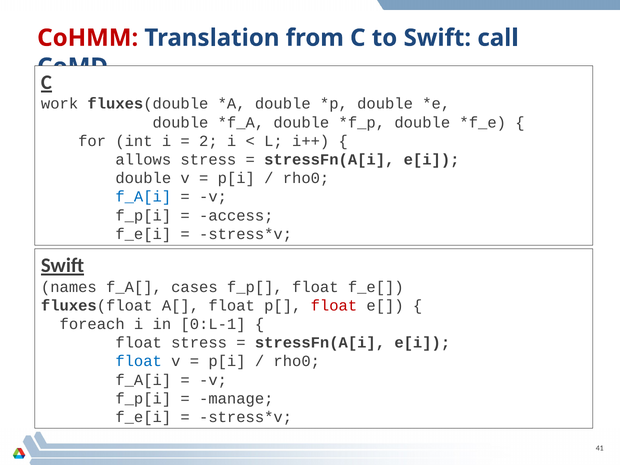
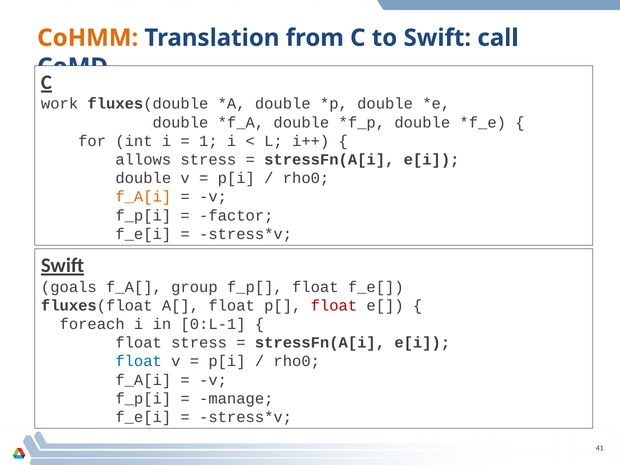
CoHMM colour: red -> orange (88, 38)
2: 2 -> 1 (208, 141)
f_A[i colour: blue -> orange (143, 197)
access: access -> factor (236, 215)
names: names -> goals (69, 287)
cases: cases -> group (194, 287)
